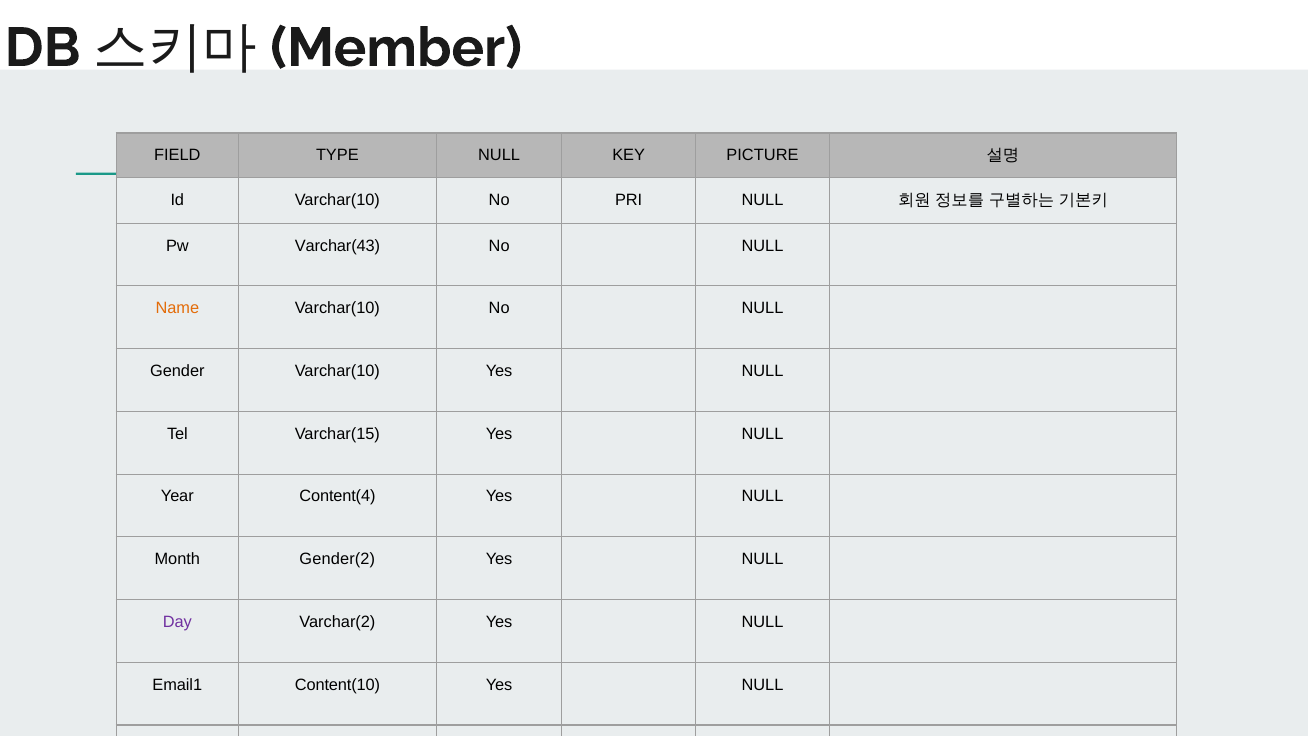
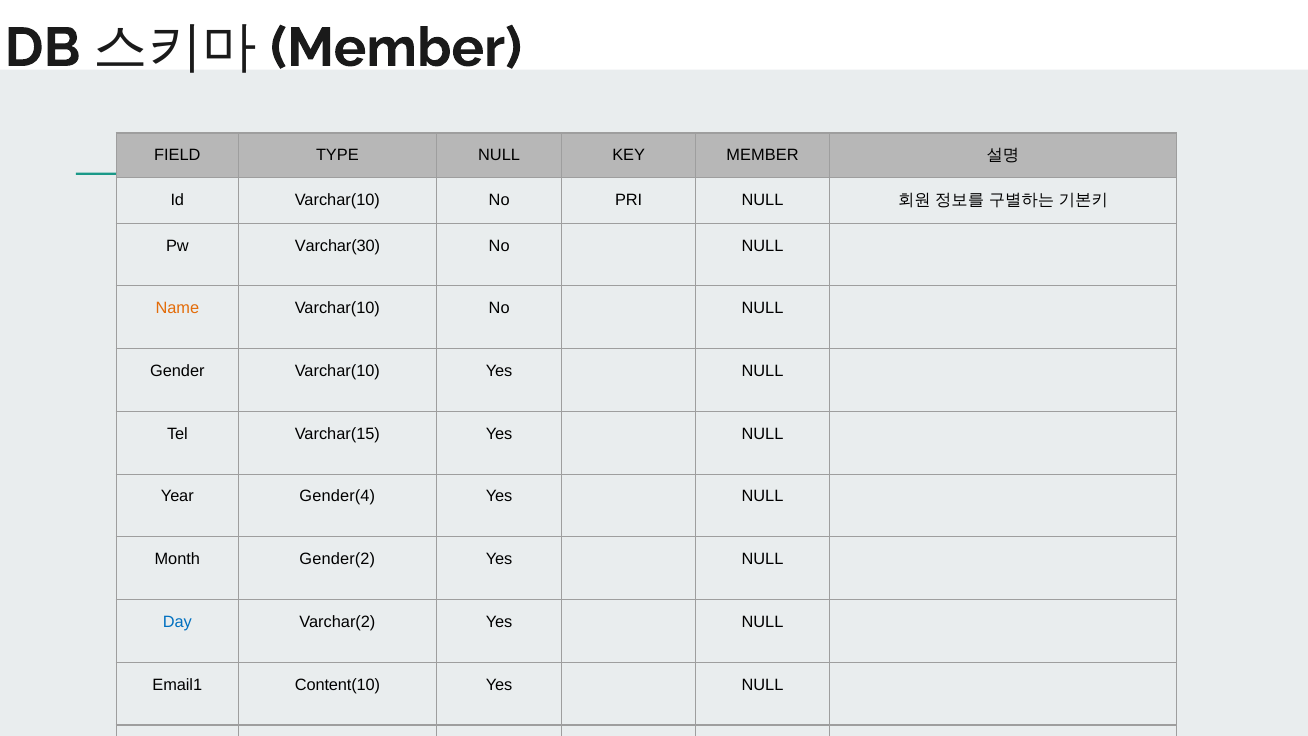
KEY PICTURE: PICTURE -> MEMBER (762, 155)
Pw Varchar(43: Varchar(43 -> Varchar(30 (337, 246)
Content(4: Content(4 -> Gender(4 (337, 496)
Day colour: purple -> blue (177, 622)
